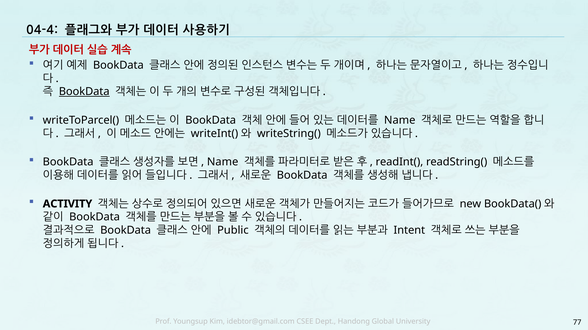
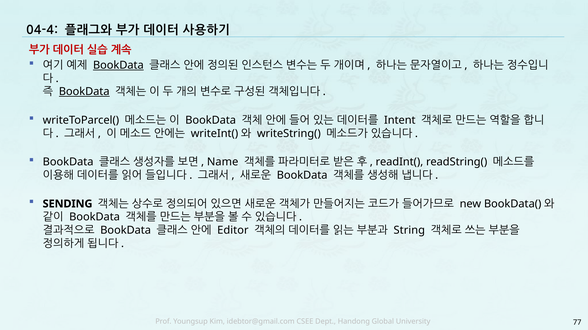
BookData underline: none -> present (118, 65)
Name: Name -> Intent (400, 120)
ACTIVITY: ACTIVITY -> SENDING (68, 204)
Public: Public -> Editor (233, 231)
Intent: Intent -> String (409, 231)
